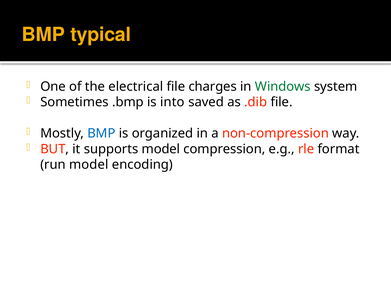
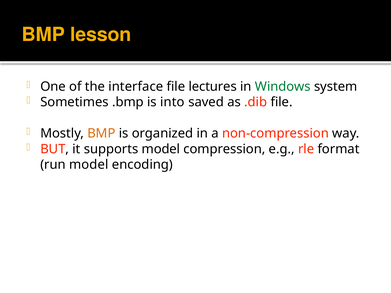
typical: typical -> lesson (101, 35)
electrical: electrical -> interface (136, 87)
charges: charges -> lectures (213, 87)
BMP colour: blue -> orange (101, 133)
